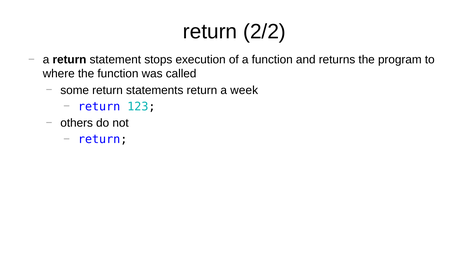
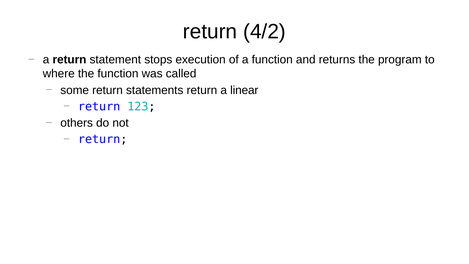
2/2: 2/2 -> 4/2 (264, 32)
week: week -> linear (244, 90)
